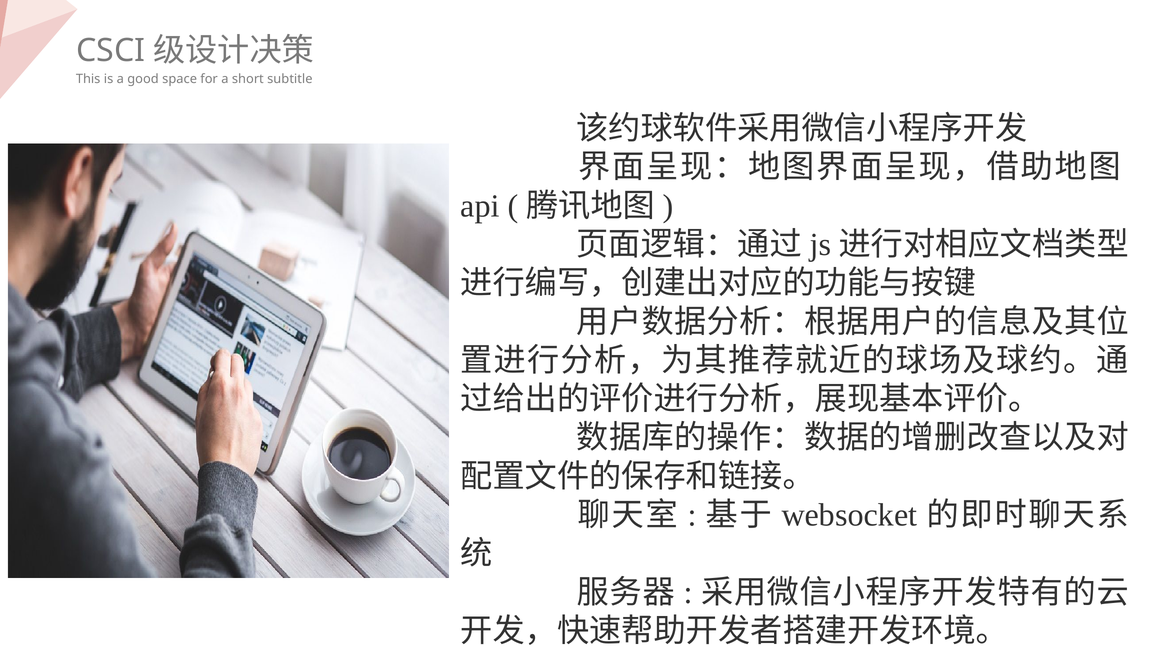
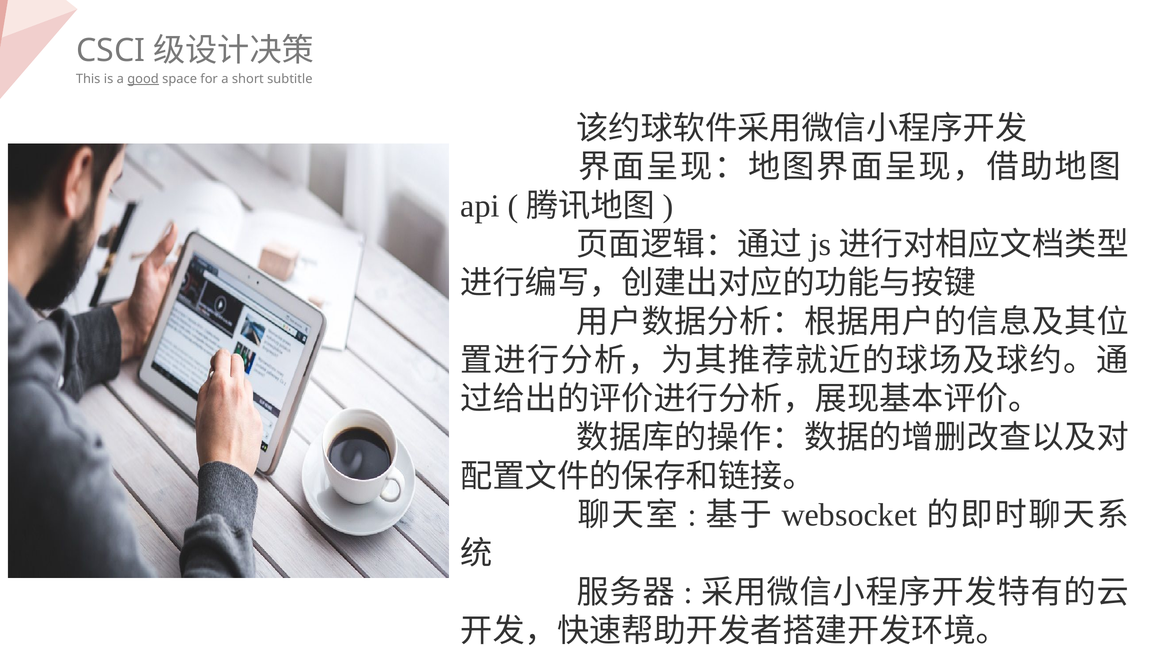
good underline: none -> present (143, 79)
